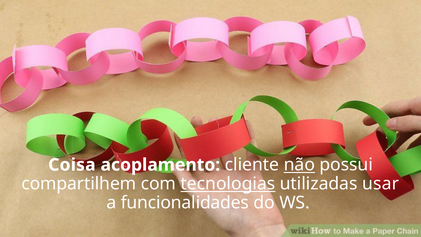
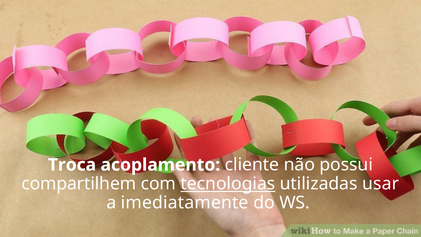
Coisa: Coisa -> Troca (72, 165)
não underline: present -> none (299, 165)
funcionalidades: funcionalidades -> imediatamente (185, 203)
